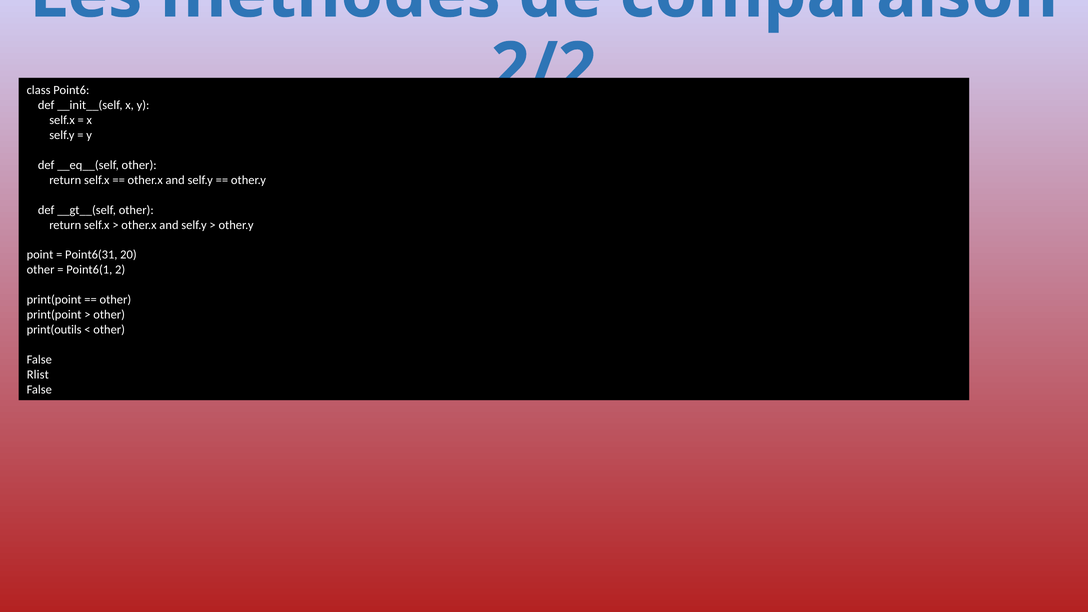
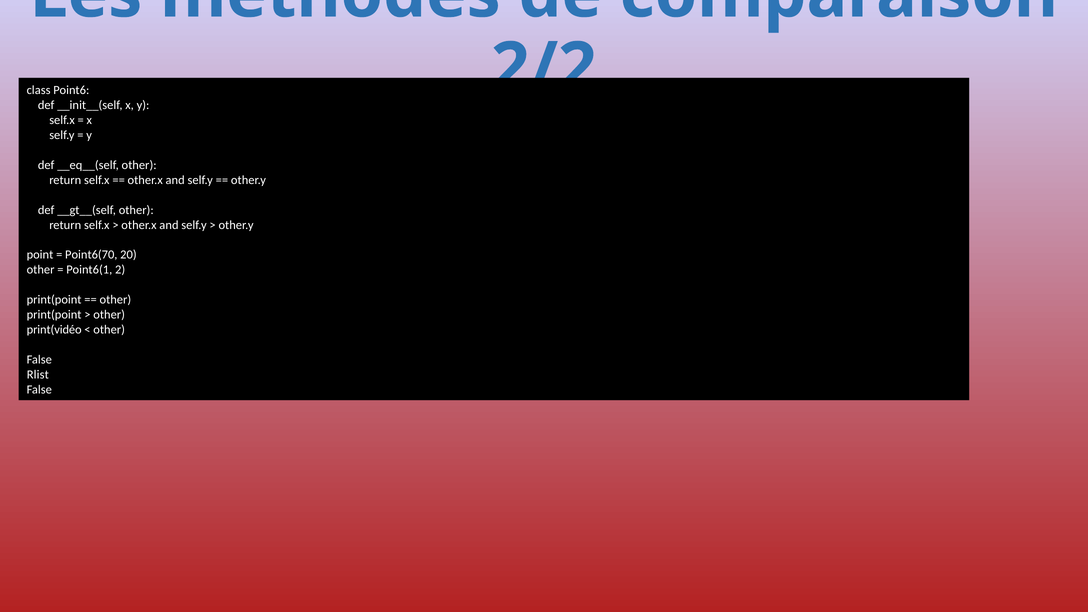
Point6(31: Point6(31 -> Point6(70 (91, 255)
print(outils: print(outils -> print(vidéo (54, 330)
